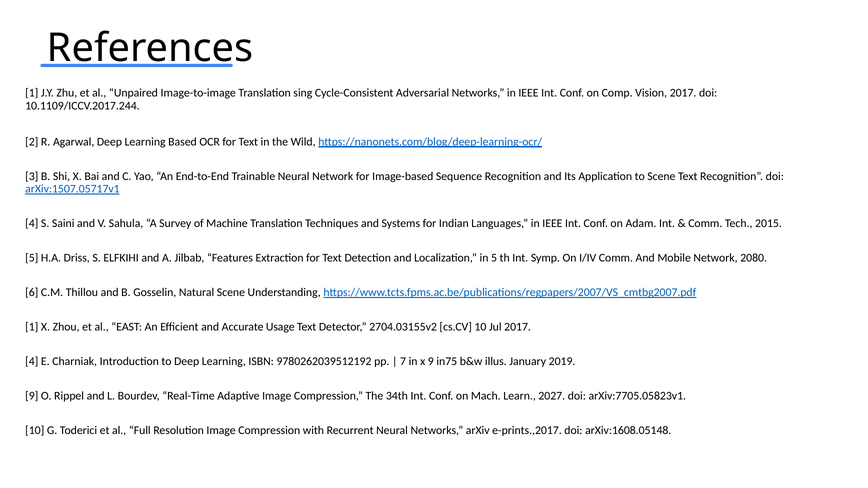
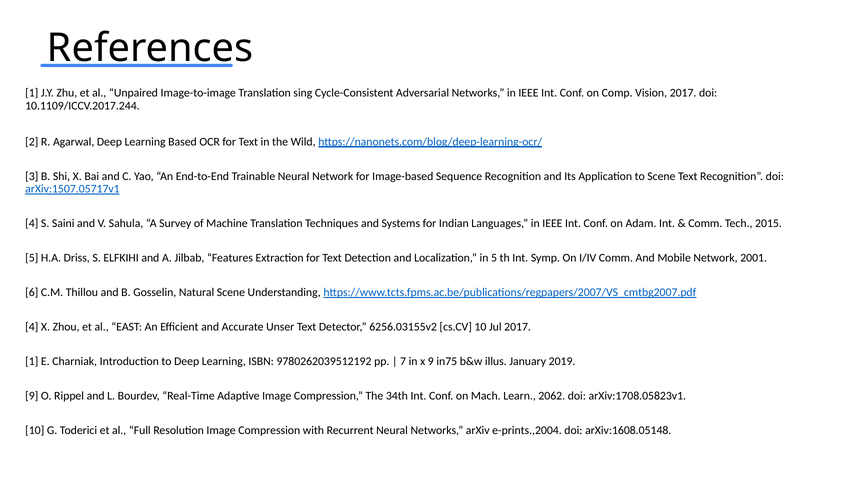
2080: 2080 -> 2001 (754, 258)
1: 1 -> 4 (32, 327)
Usage: Usage -> Unser (280, 327)
2704.03155v2: 2704.03155v2 -> 6256.03155v2 (403, 327)
4: 4 -> 1 (32, 362)
2027: 2027 -> 2062 (552, 396)
arXiv:7705.05823v1: arXiv:7705.05823v1 -> arXiv:1708.05823v1 (637, 396)
e-prints.,2017: e-prints.,2017 -> e-prints.,2004 (527, 430)
